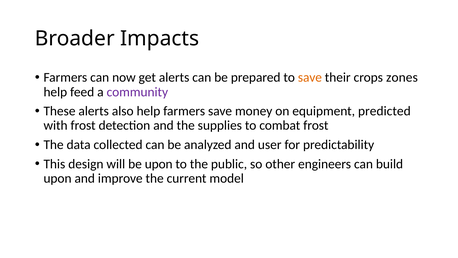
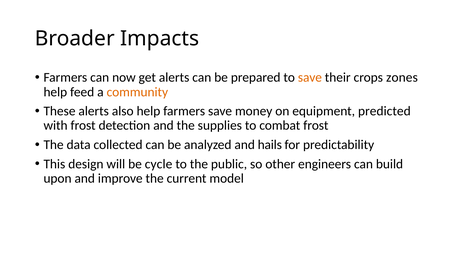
community colour: purple -> orange (137, 92)
user: user -> hails (270, 145)
be upon: upon -> cycle (159, 164)
